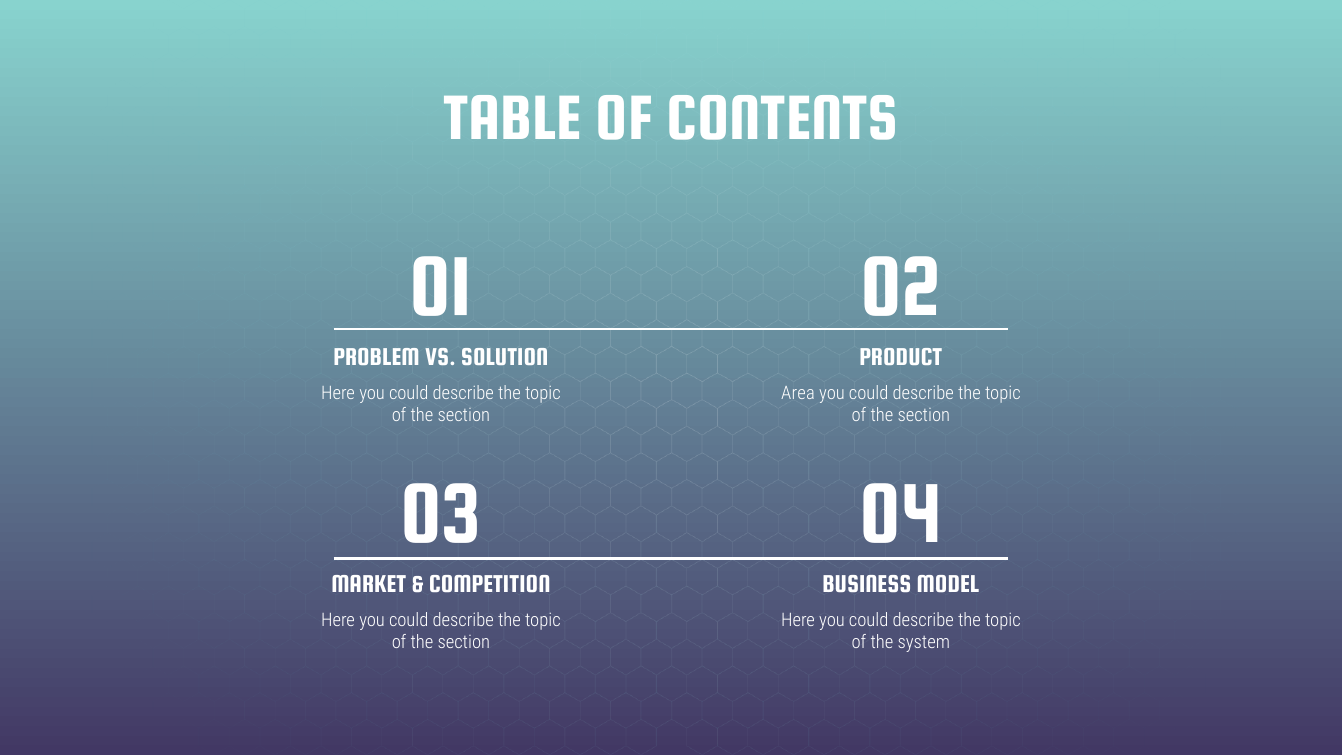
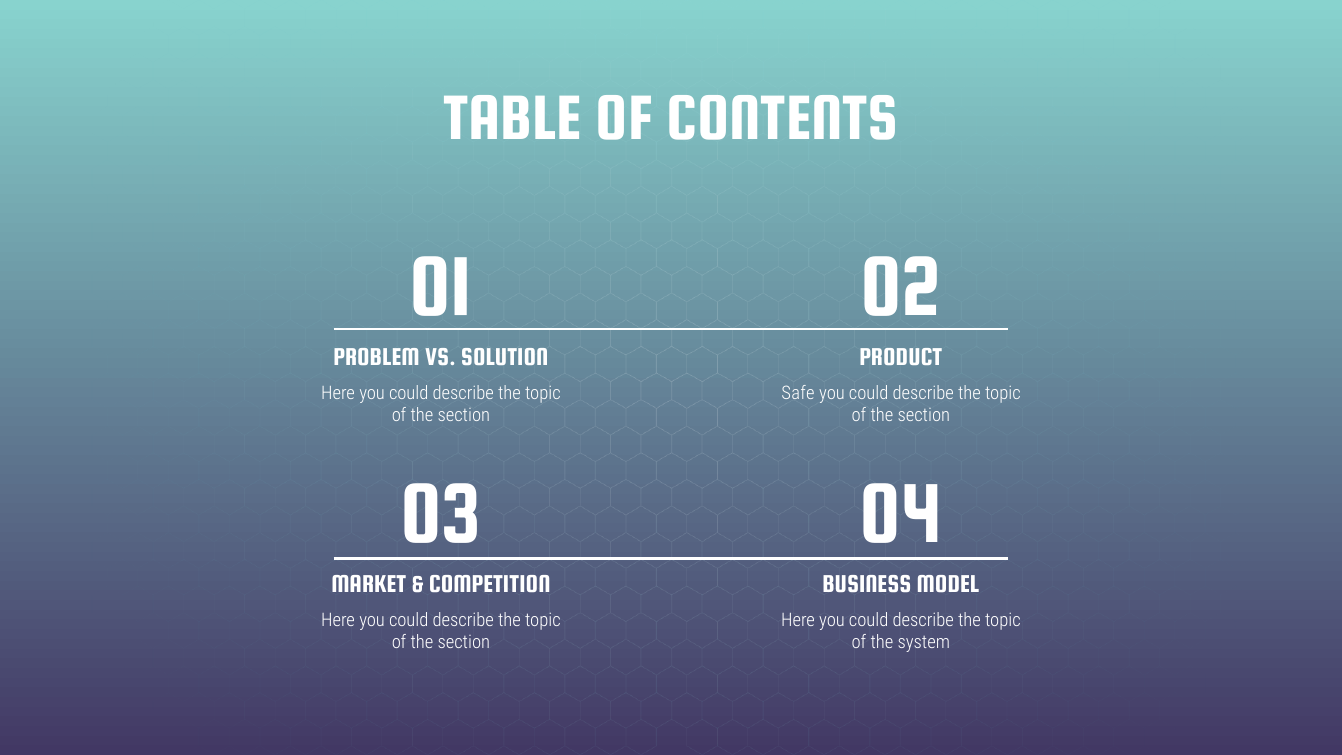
Area: Area -> Safe (798, 393)
